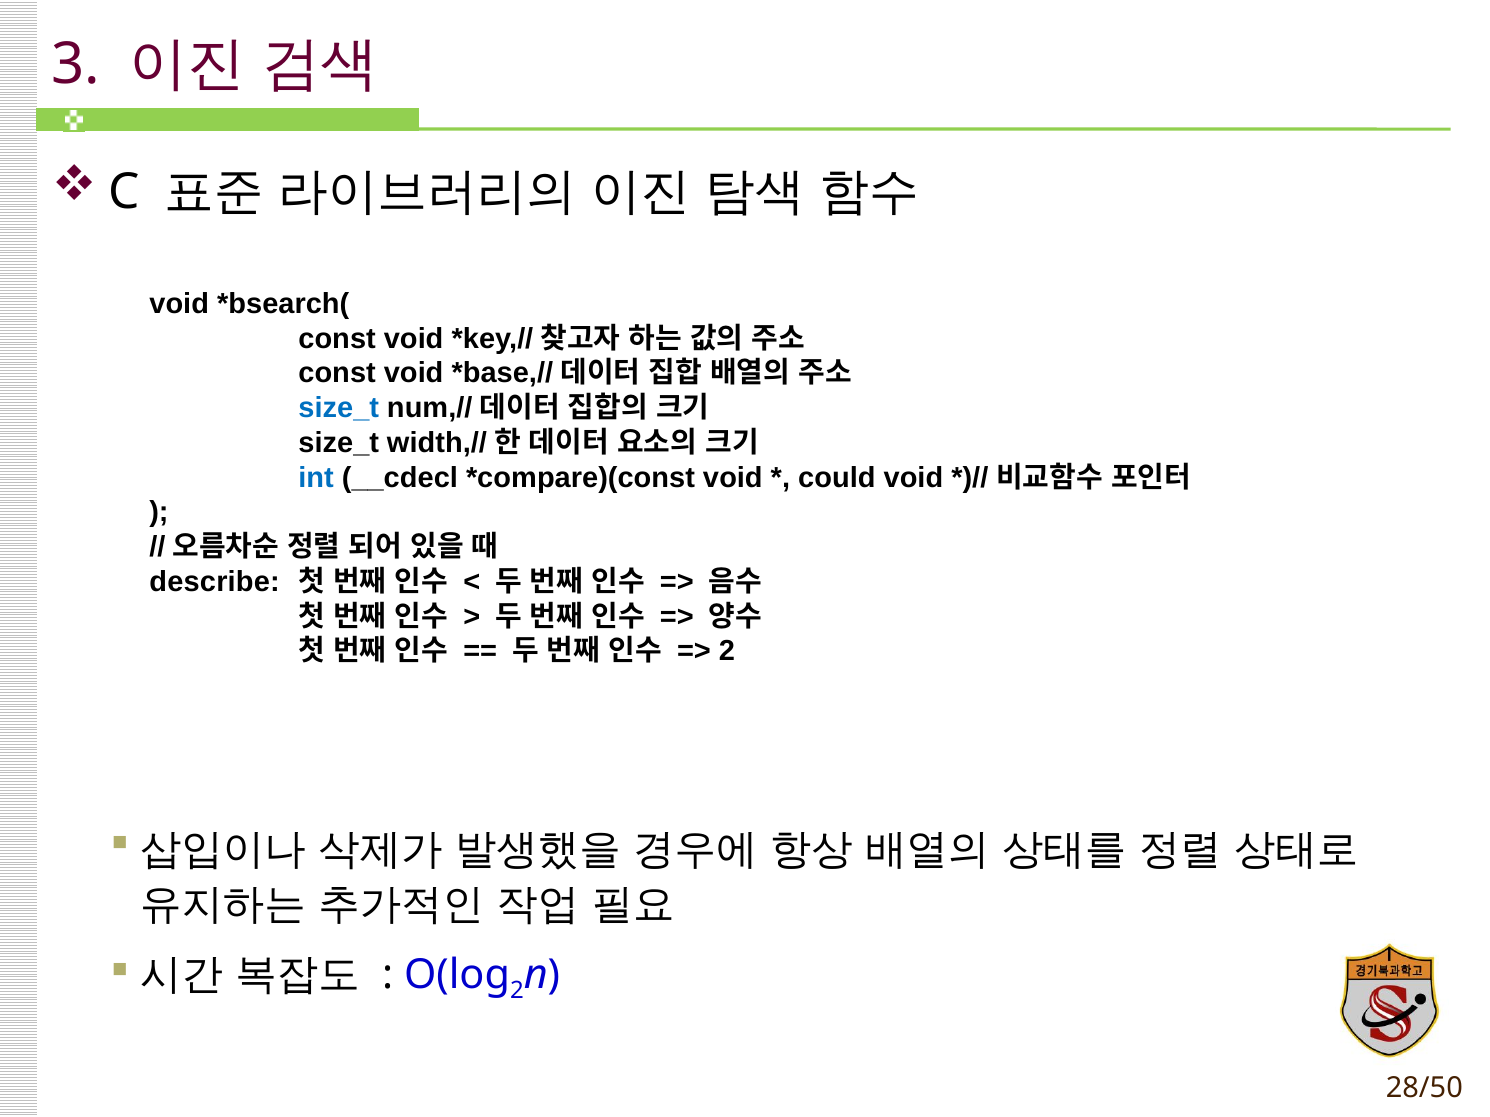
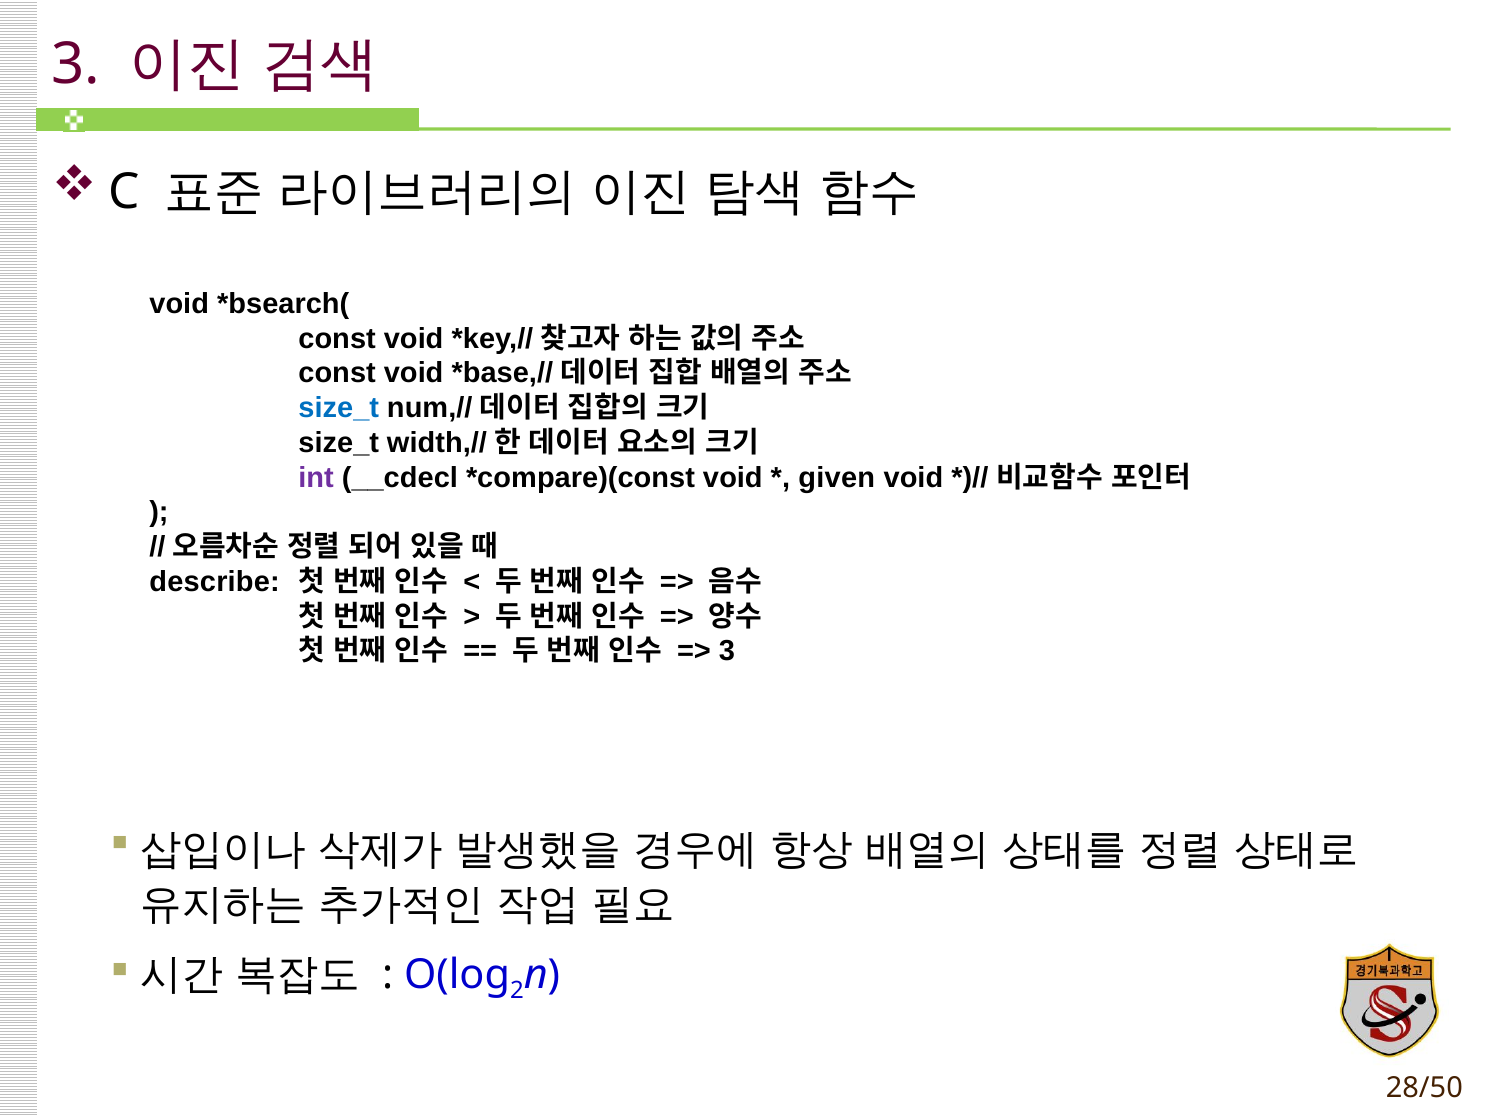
int colour: blue -> purple (316, 478)
could: could -> given (837, 478)
2: 2 -> 3 (727, 652)
